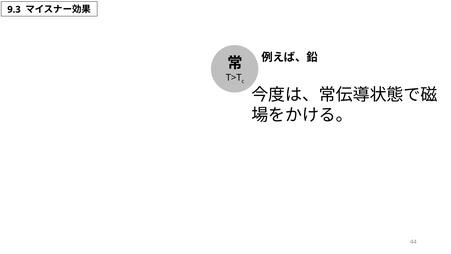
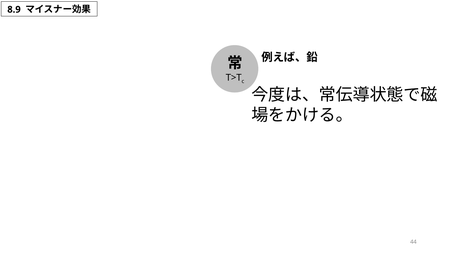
9.3: 9.3 -> 8.9 (14, 10)
